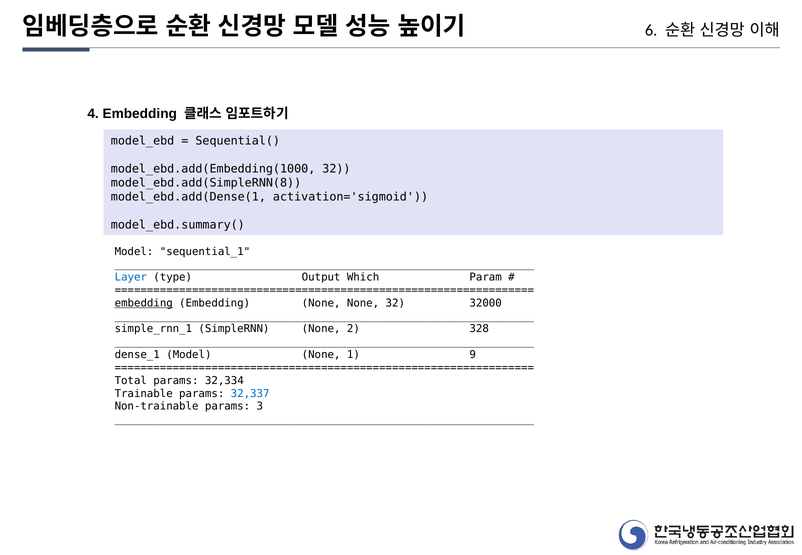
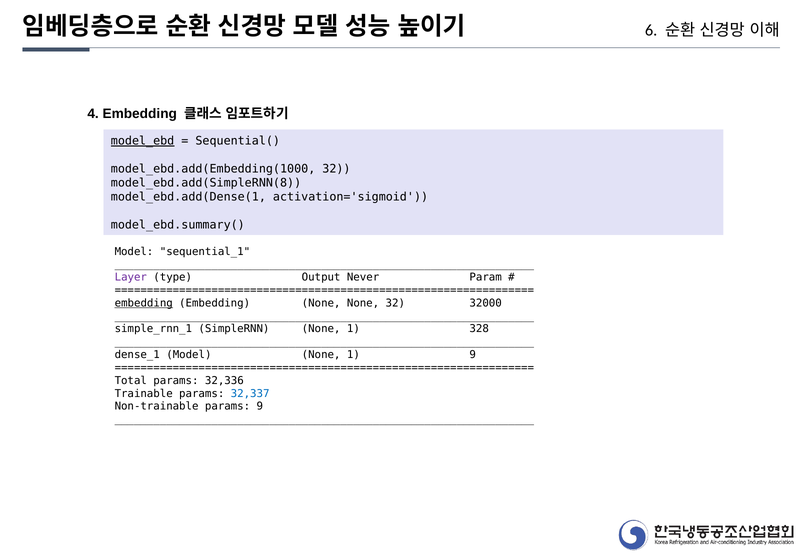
model_ebd underline: none -> present (143, 141)
Layer colour: blue -> purple (131, 277)
Which: Which -> Never (363, 277)
SimpleRNN None 2: 2 -> 1 (353, 329)
32,334: 32,334 -> 32,336 (224, 381)
params 3: 3 -> 9 (260, 407)
